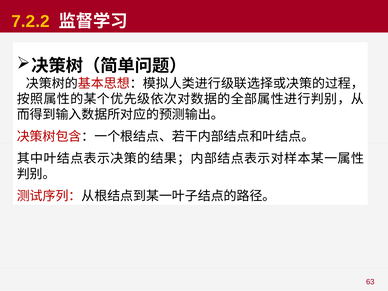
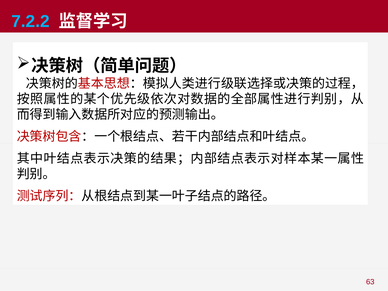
7.2.2 colour: yellow -> light blue (31, 21)
